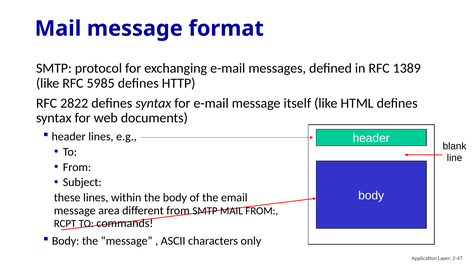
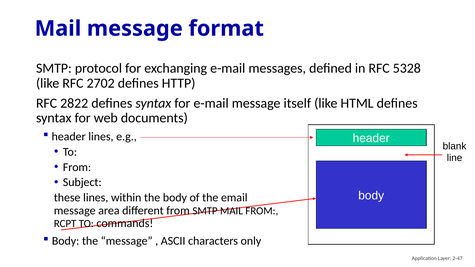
1389: 1389 -> 5328 (407, 68)
5985: 5985 -> 2702 (101, 83)
